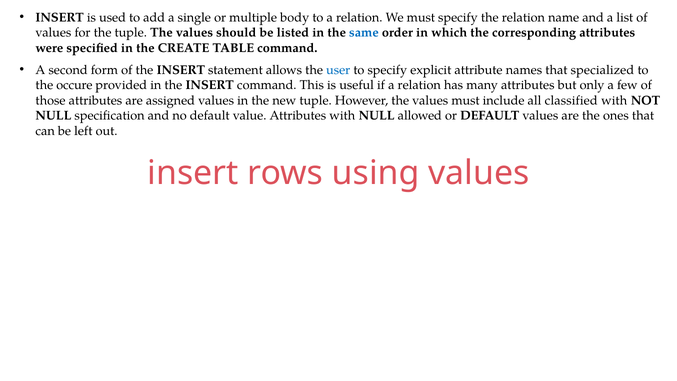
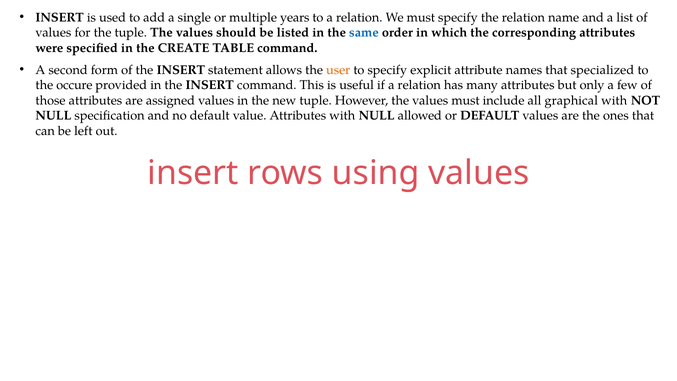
body: body -> years (295, 17)
user colour: blue -> orange (338, 70)
classified: classified -> graphical (571, 100)
